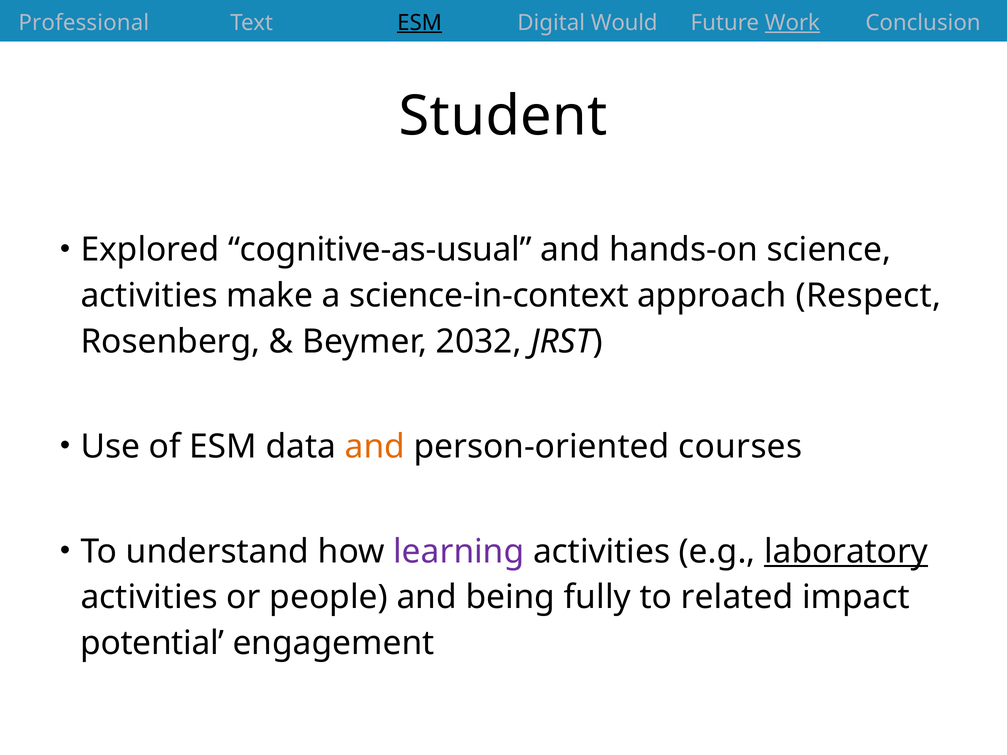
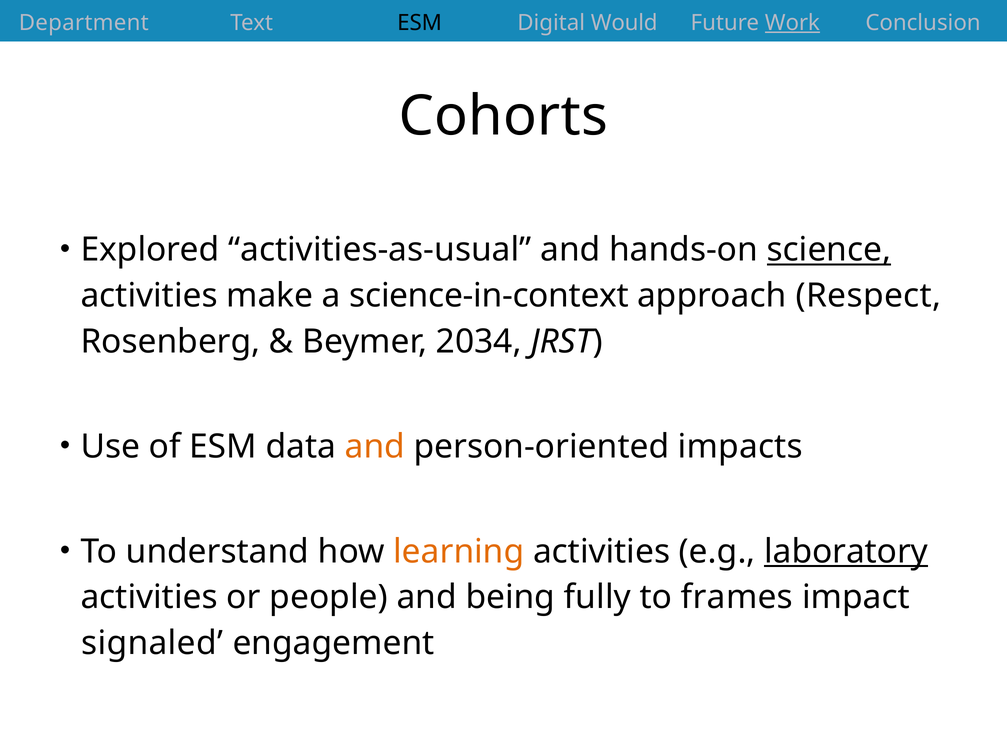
Professional: Professional -> Department (84, 23)
ESM underline: present -> none (420, 23)
Student: Student -> Cohorts (503, 116)
cognitive-as-usual: cognitive-as-usual -> activities-as-usual (380, 250)
science underline: none -> present (829, 250)
2032: 2032 -> 2034 (479, 342)
courses: courses -> impacts (740, 447)
learning colour: purple -> orange (459, 552)
related: related -> frames (737, 598)
potential: potential -> signaled (152, 643)
